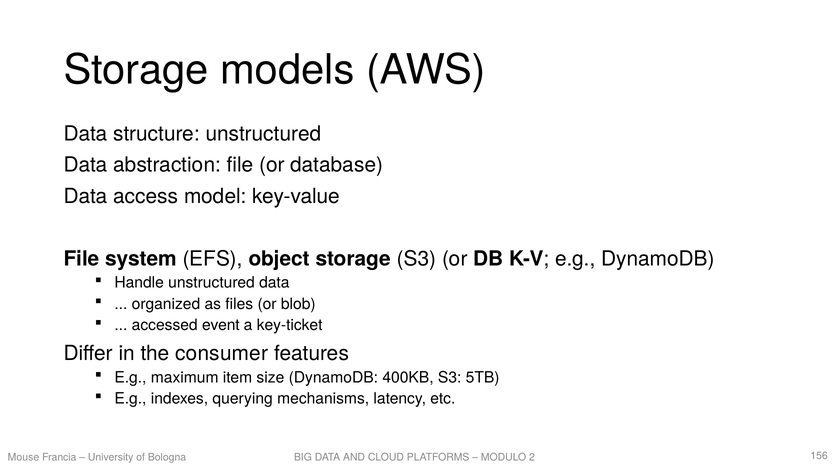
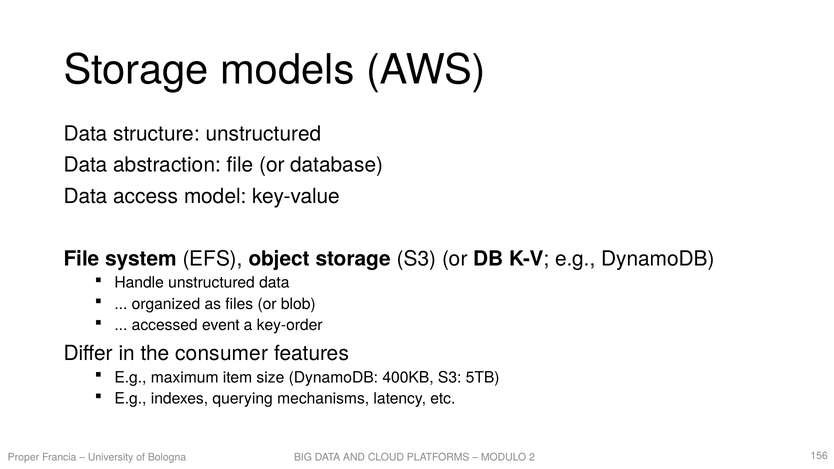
key-ticket: key-ticket -> key-order (290, 325)
Mouse: Mouse -> Proper (23, 457)
